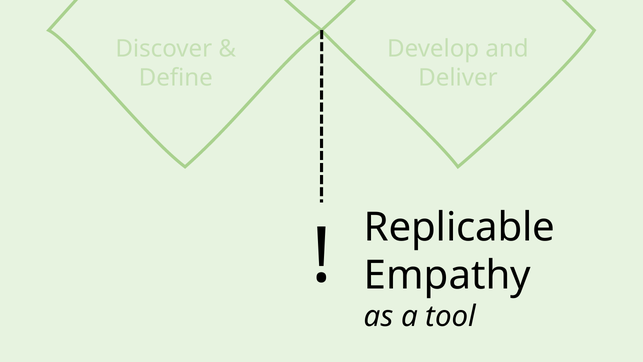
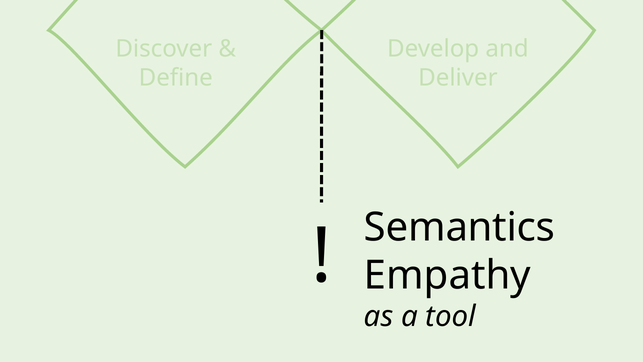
Replicable: Replicable -> Semantics (460, 227)
